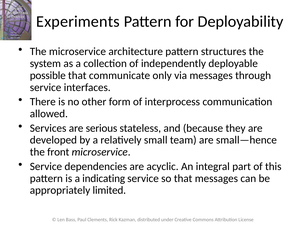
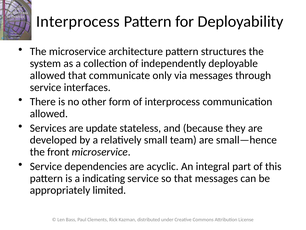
Experiments: Experiments -> Interprocess (78, 22)
possible: possible -> allowed (48, 75)
serious: serious -> update (102, 128)
